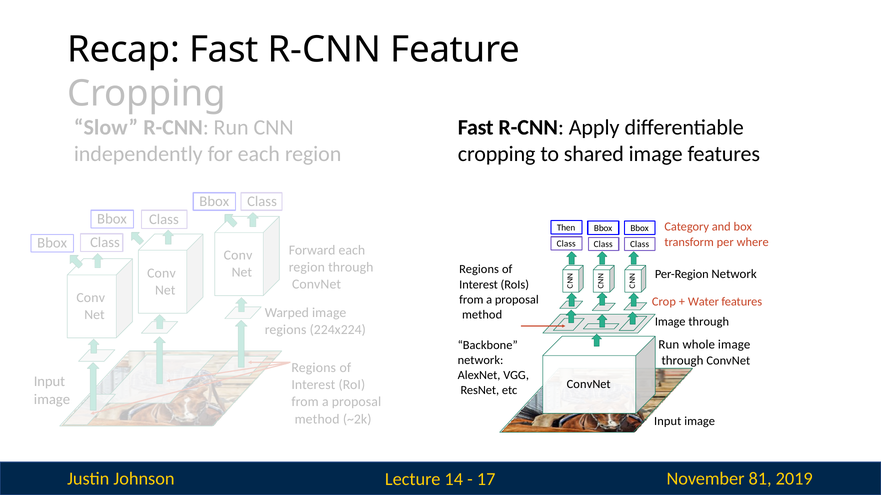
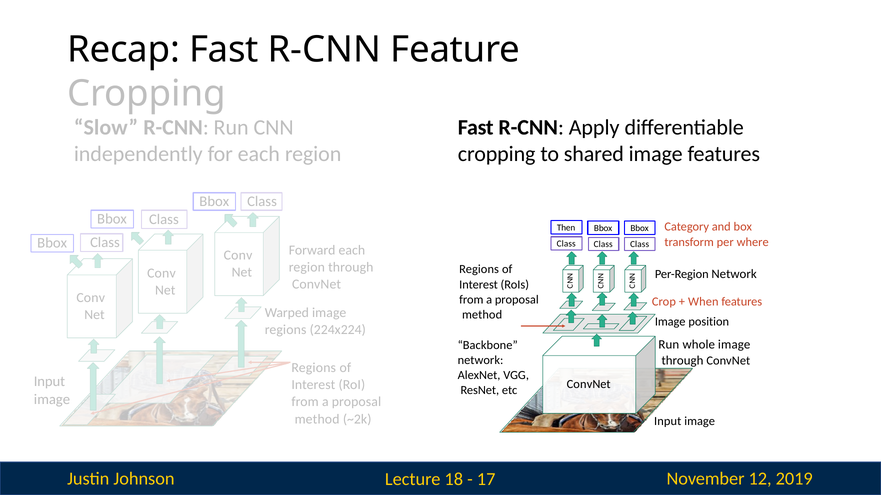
Water: Water -> When (703, 302)
through: through -> position (709, 322)
14: 14 -> 18 (454, 480)
81: 81 -> 12 (760, 479)
